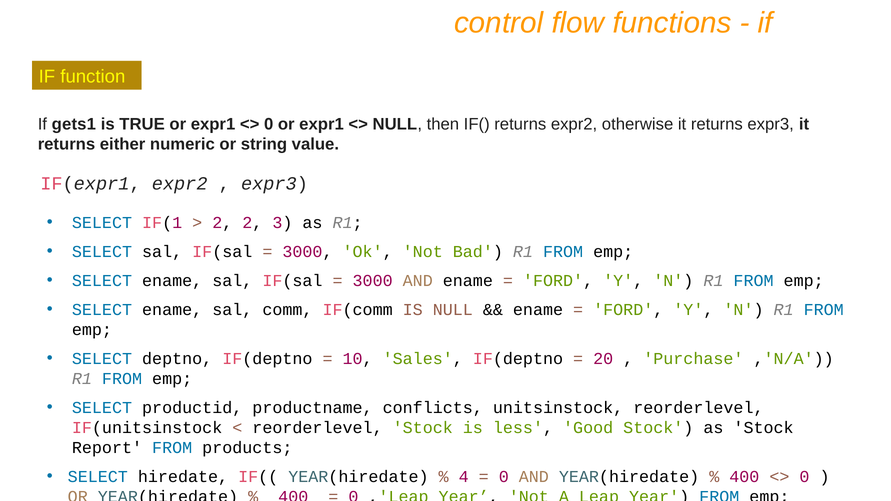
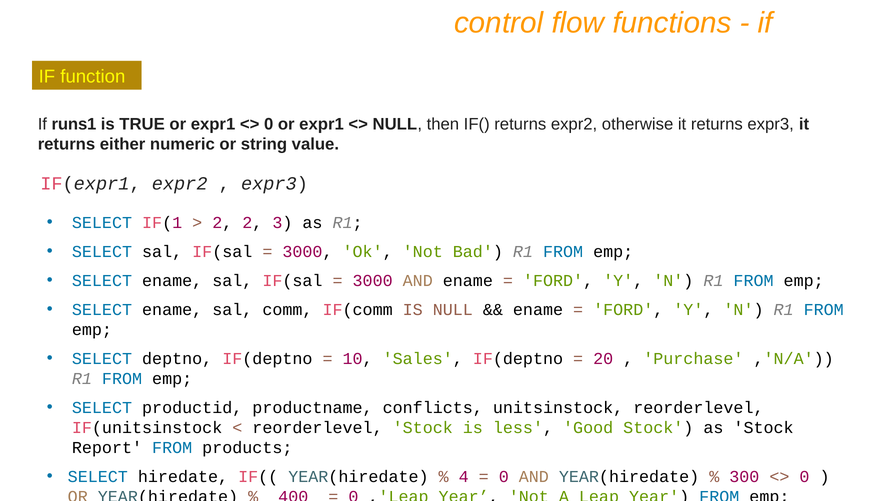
gets1: gets1 -> runs1 (74, 124)
400: 400 -> 300 (744, 477)
